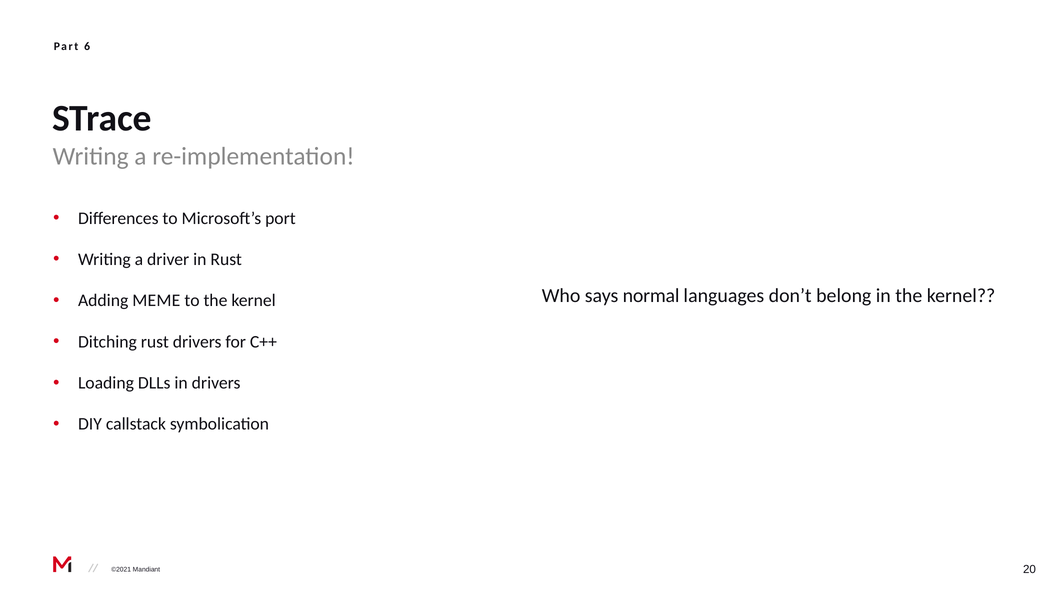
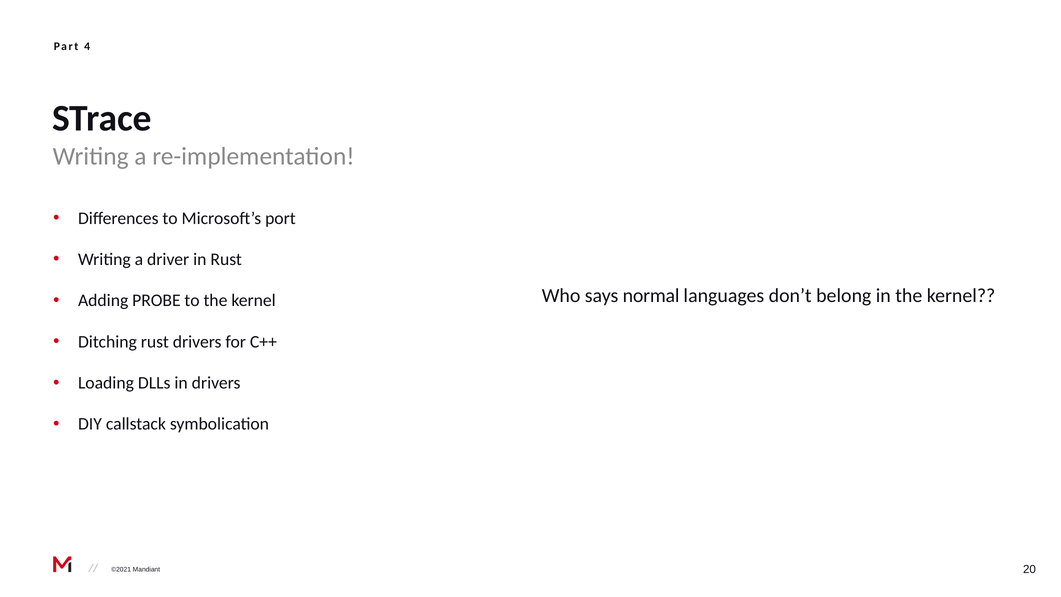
6: 6 -> 4 (87, 47)
MEME: MEME -> PROBE (156, 300)
